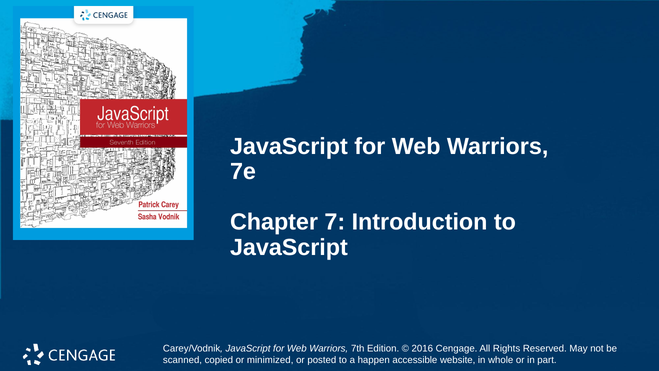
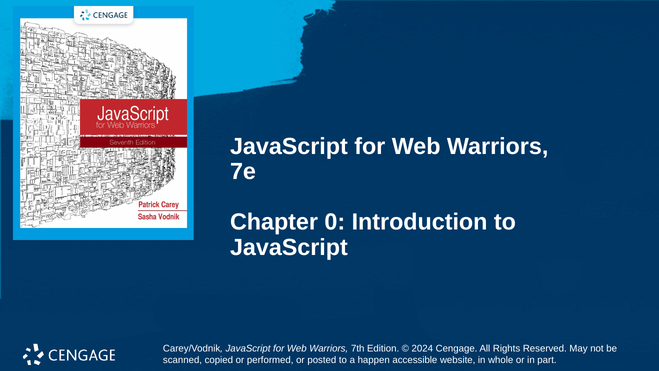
7: 7 -> 0 (335, 222)
2016: 2016 -> 2024 (422, 348)
minimized: minimized -> performed (270, 360)
